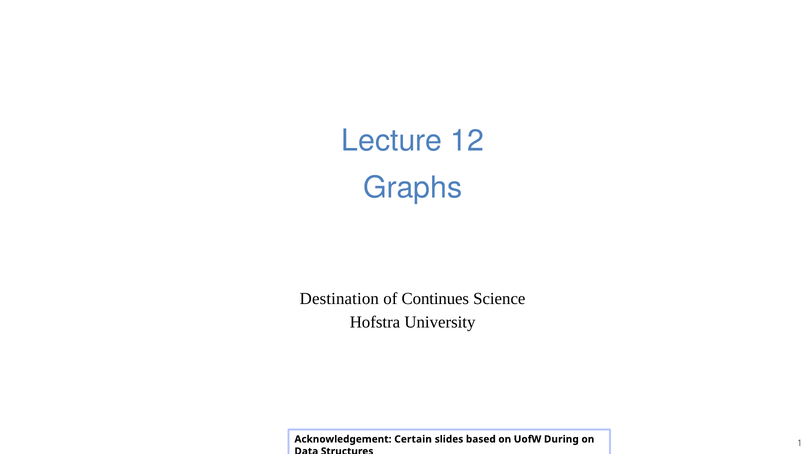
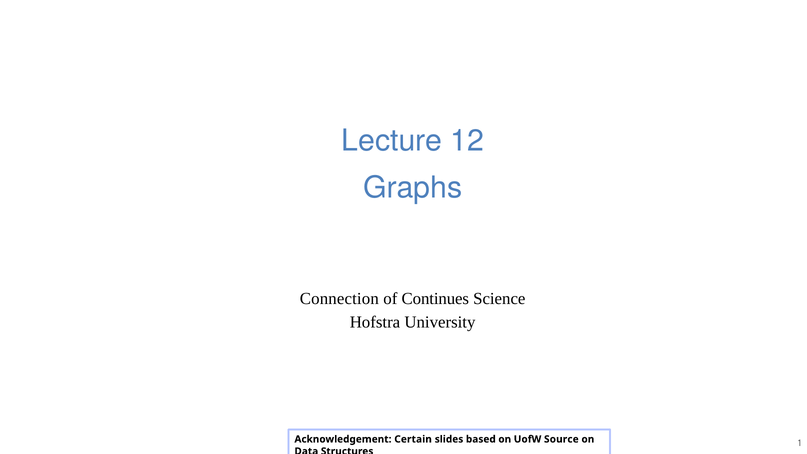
Destination: Destination -> Connection (339, 298)
During: During -> Source (561, 439)
